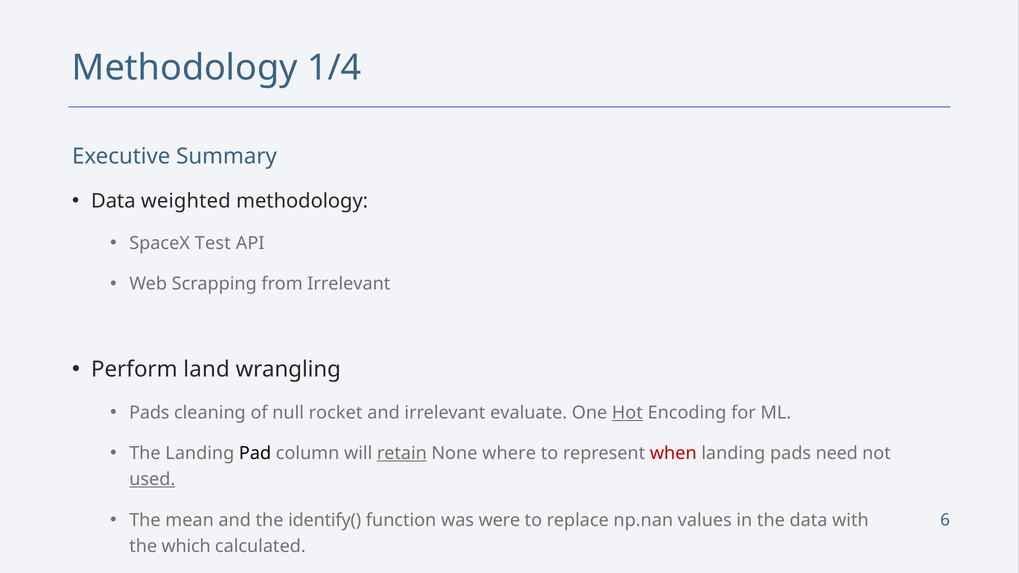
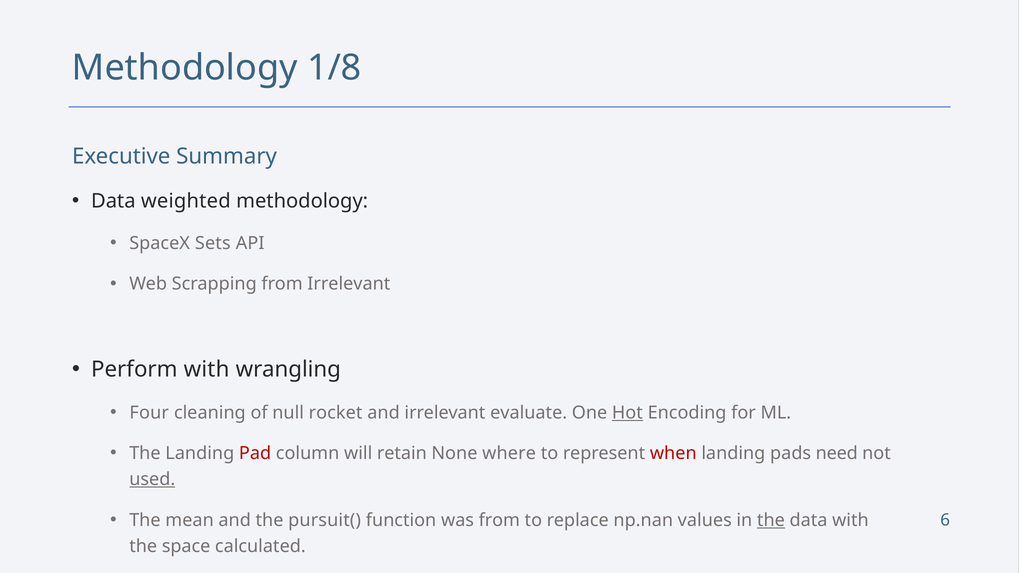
1/4: 1/4 -> 1/8 (334, 68)
Test: Test -> Sets (213, 243)
Perform land: land -> with (207, 370)
Pads: Pads -> Four (149, 413)
Pad colour: black -> red (255, 454)
retain underline: present -> none (402, 454)
identify(: identify( -> pursuit( (325, 520)
was were: were -> from (499, 520)
the underline: none -> present (771, 520)
which: which -> space (186, 546)
